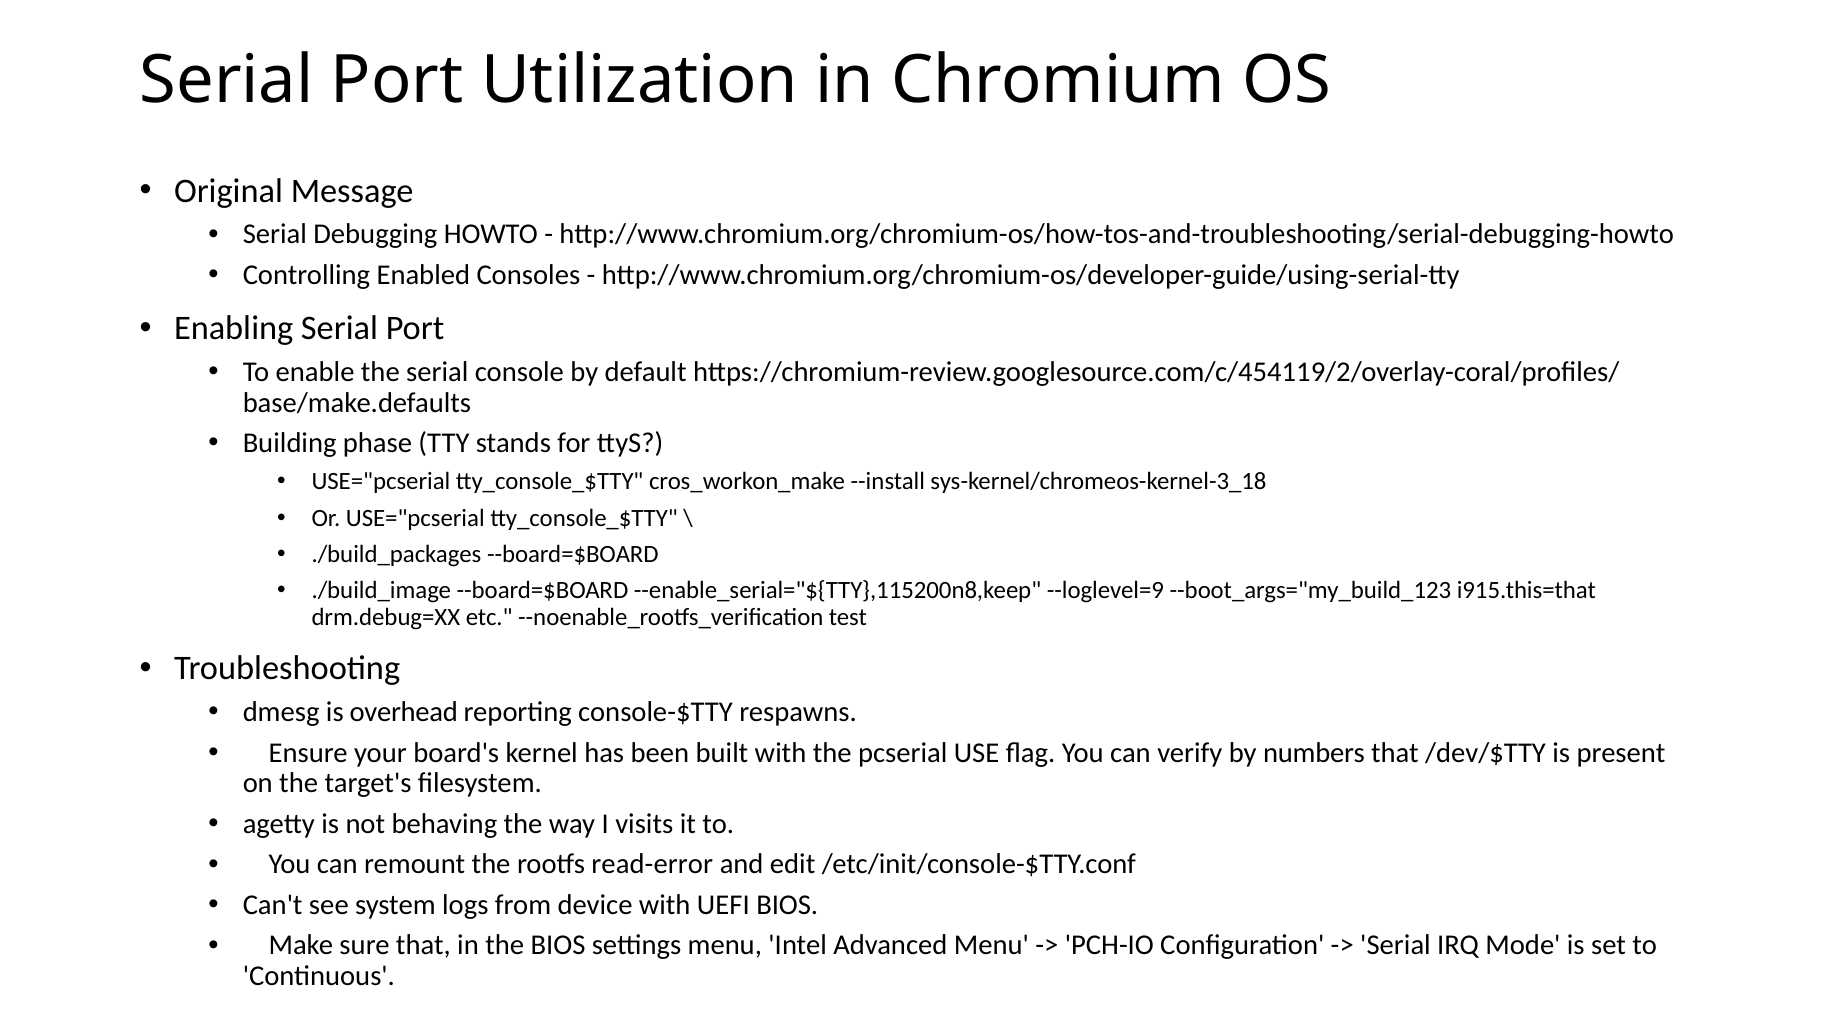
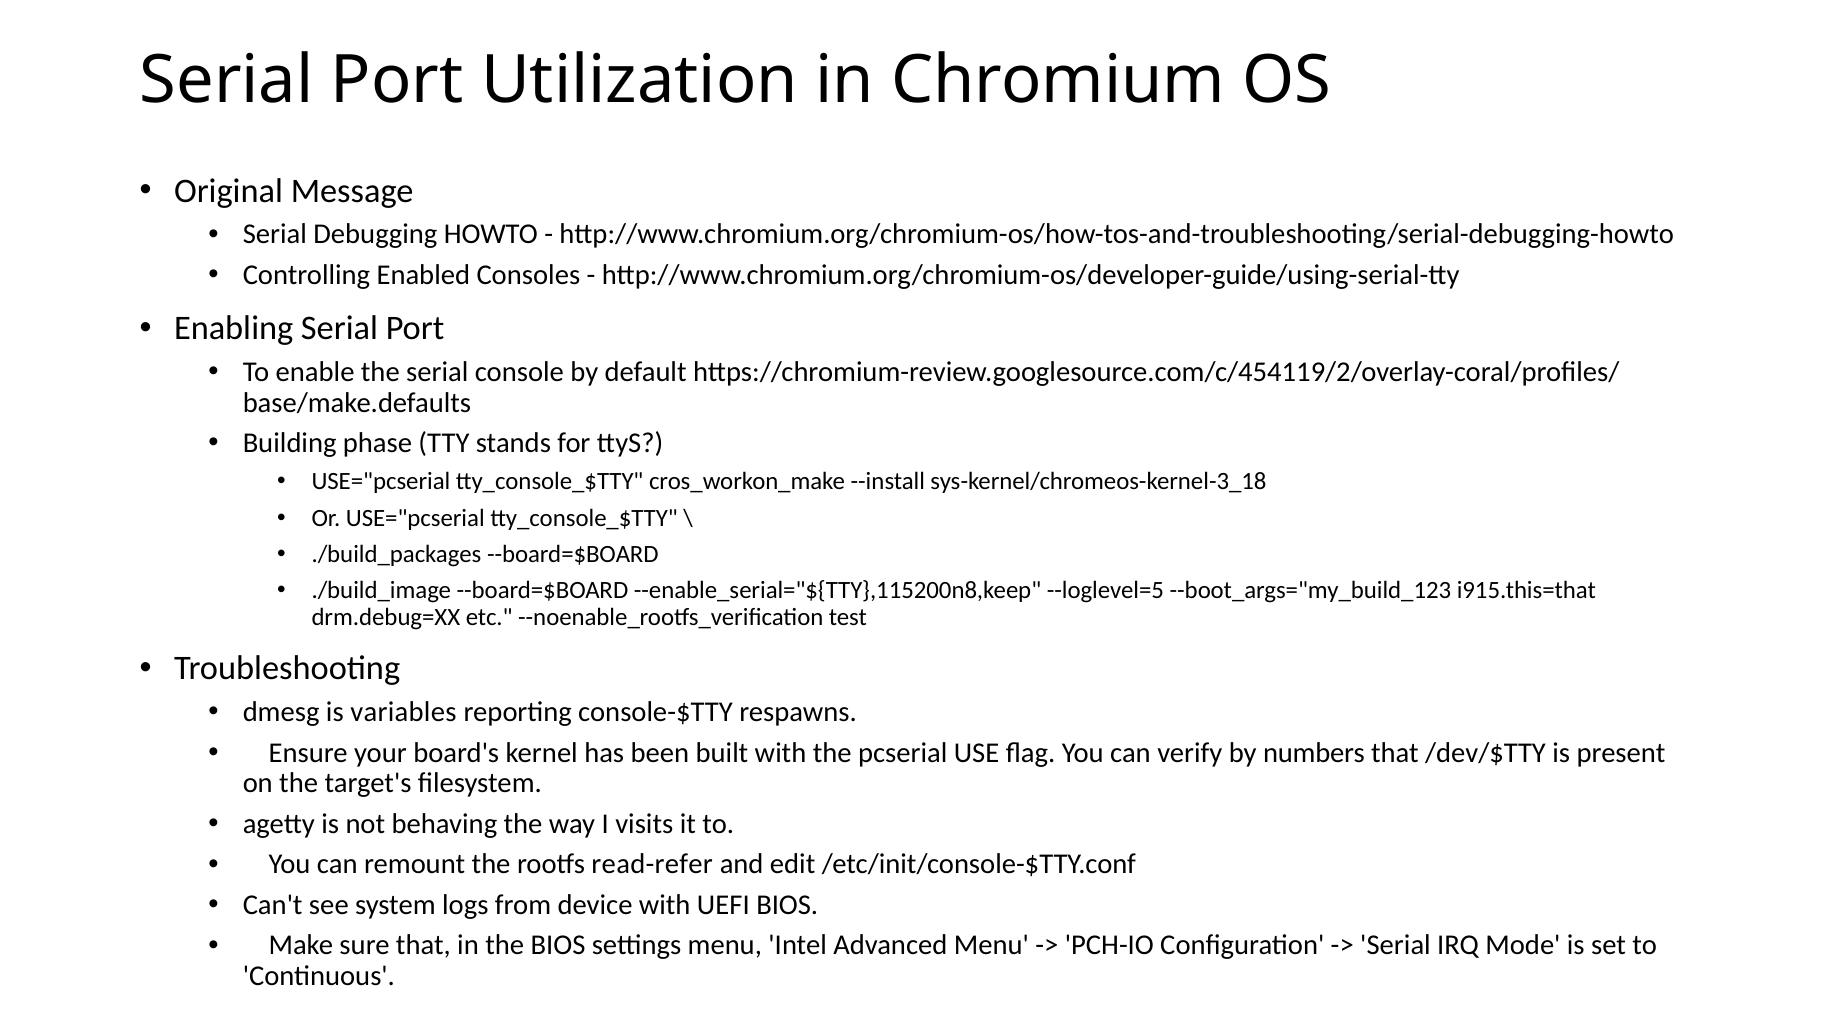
--loglevel=9: --loglevel=9 -> --loglevel=5 (1105, 591)
overhead: overhead -> variables (403, 712)
read-error: read-error -> read-refer (652, 865)
